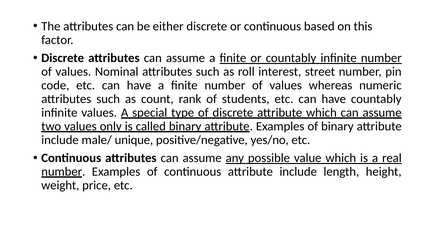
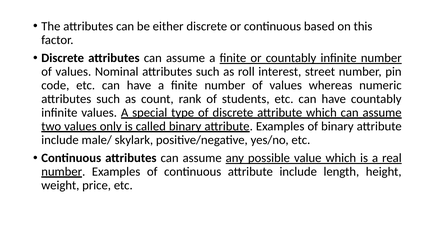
unique: unique -> skylark (134, 140)
